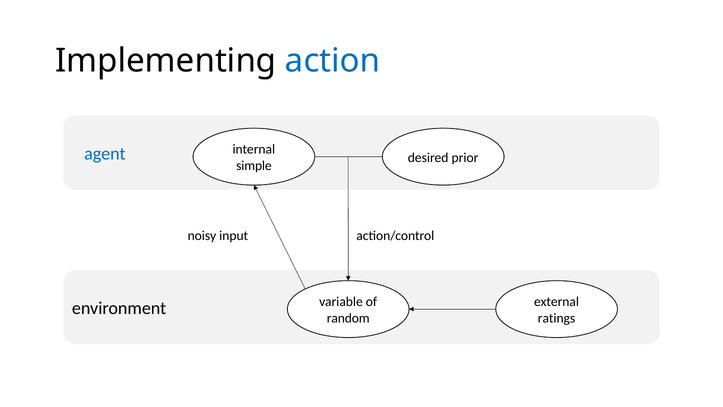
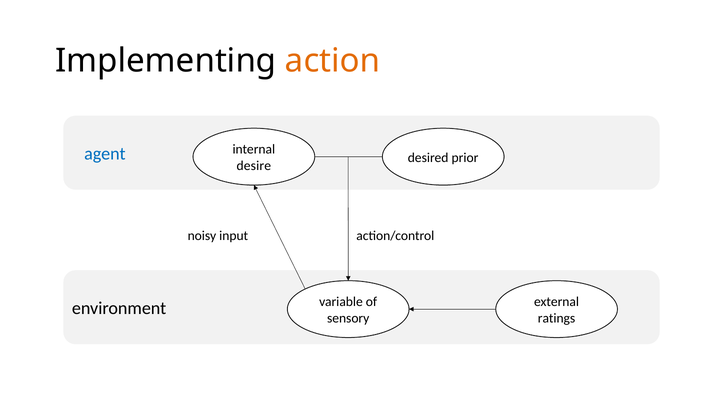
action colour: blue -> orange (333, 61)
simple: simple -> desire (254, 166)
random: random -> sensory (348, 318)
